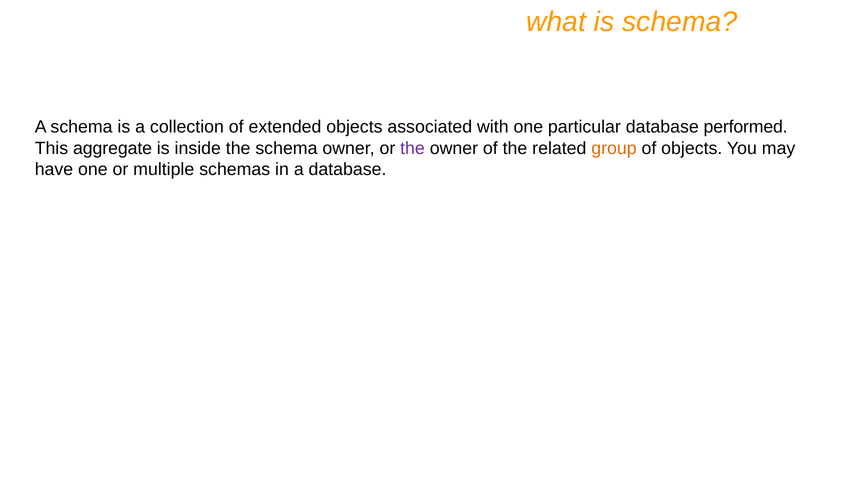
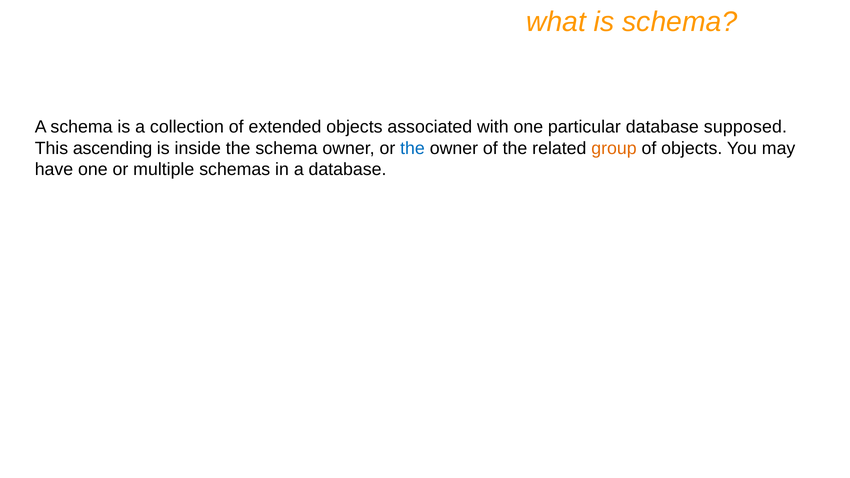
performed: performed -> supposed (745, 127)
aggregate: aggregate -> ascending (113, 148)
the colour: purple -> blue (413, 148)
